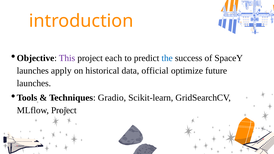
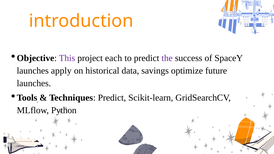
the colour: blue -> purple (167, 58)
official: official -> savings (155, 71)
Techniques Gradio: Gradio -> Predict (112, 98)
MLflow Project: Project -> Python (64, 110)
